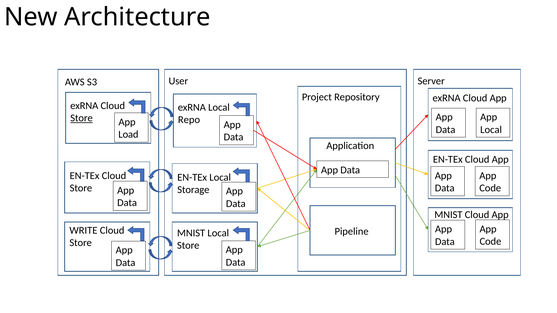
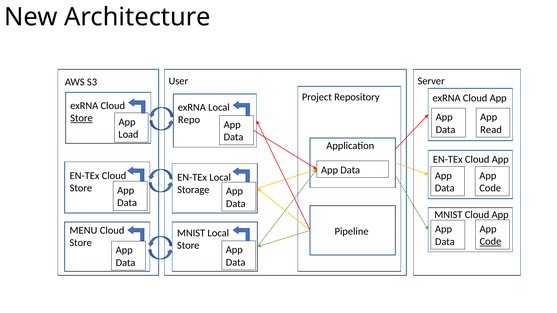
Local: Local -> Read (491, 130)
WRITE: WRITE -> MENU (83, 230)
Code underline: none -> present (490, 242)
